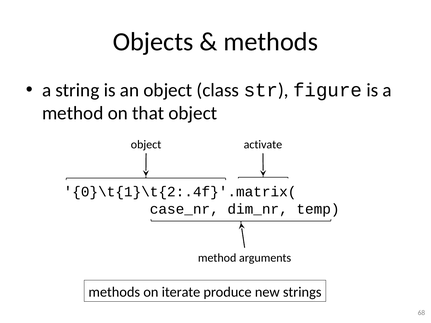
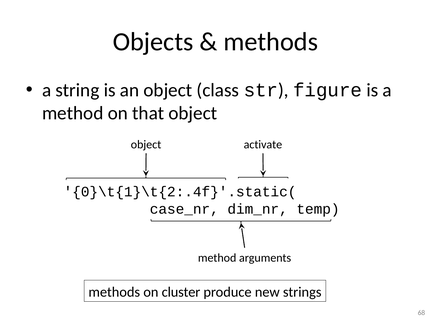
0}\t{1}\t{2:.4f}'.matrix(: 0}\t{1}\t{2:.4f}'.matrix( -> 0}\t{1}\t{2:.4f}'.static( (180, 192)
iterate: iterate -> cluster (181, 292)
